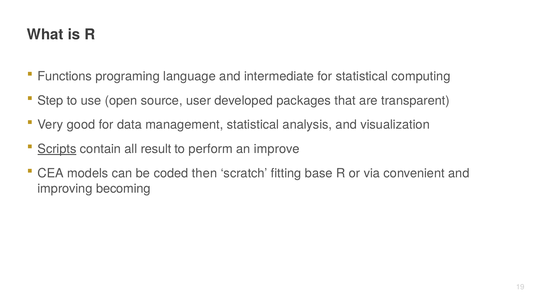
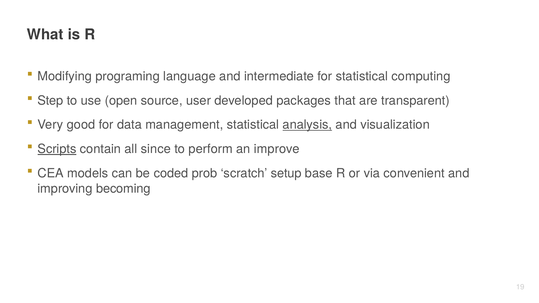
Functions: Functions -> Modifying (65, 76)
analysis underline: none -> present (307, 125)
result: result -> since (156, 149)
then: then -> prob (205, 173)
fitting: fitting -> setup (286, 173)
